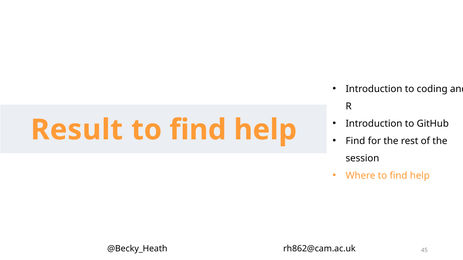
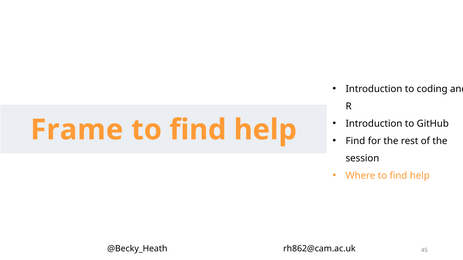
Result: Result -> Frame (77, 130)
